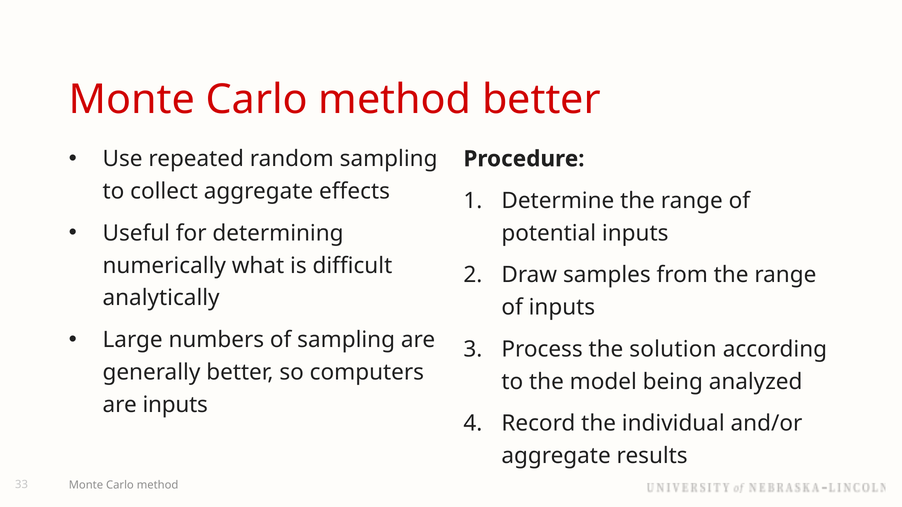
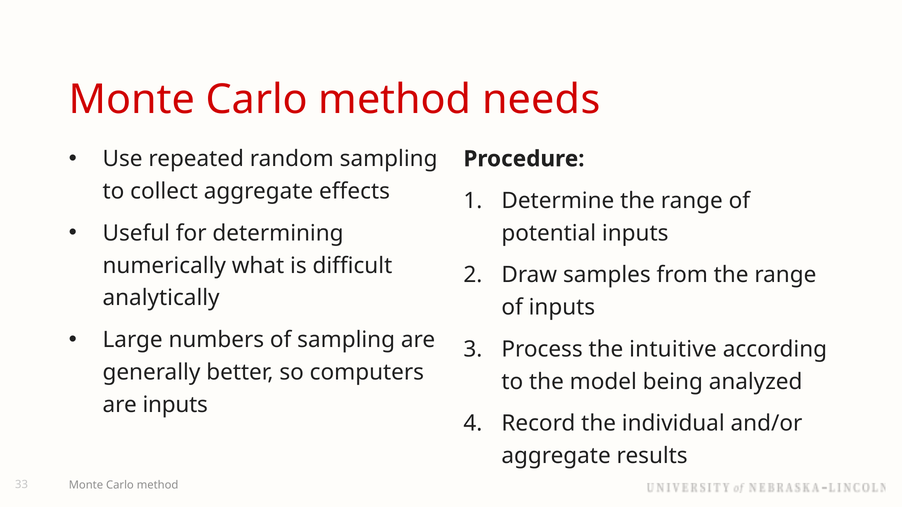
method better: better -> needs (541, 100)
solution: solution -> intuitive (673, 349)
